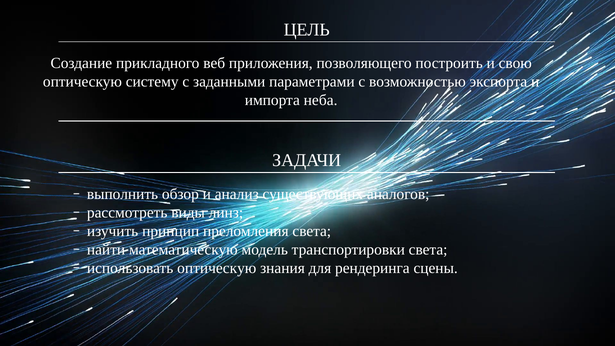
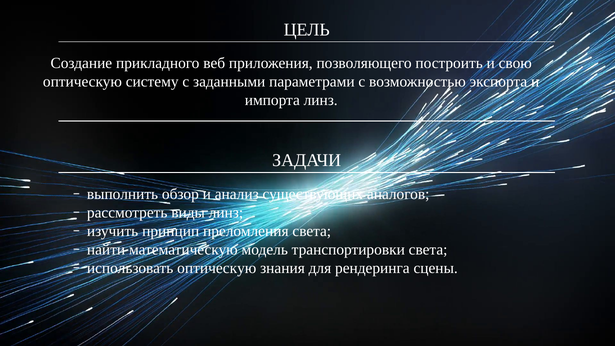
импорта неба: неба -> линз (321, 100)
